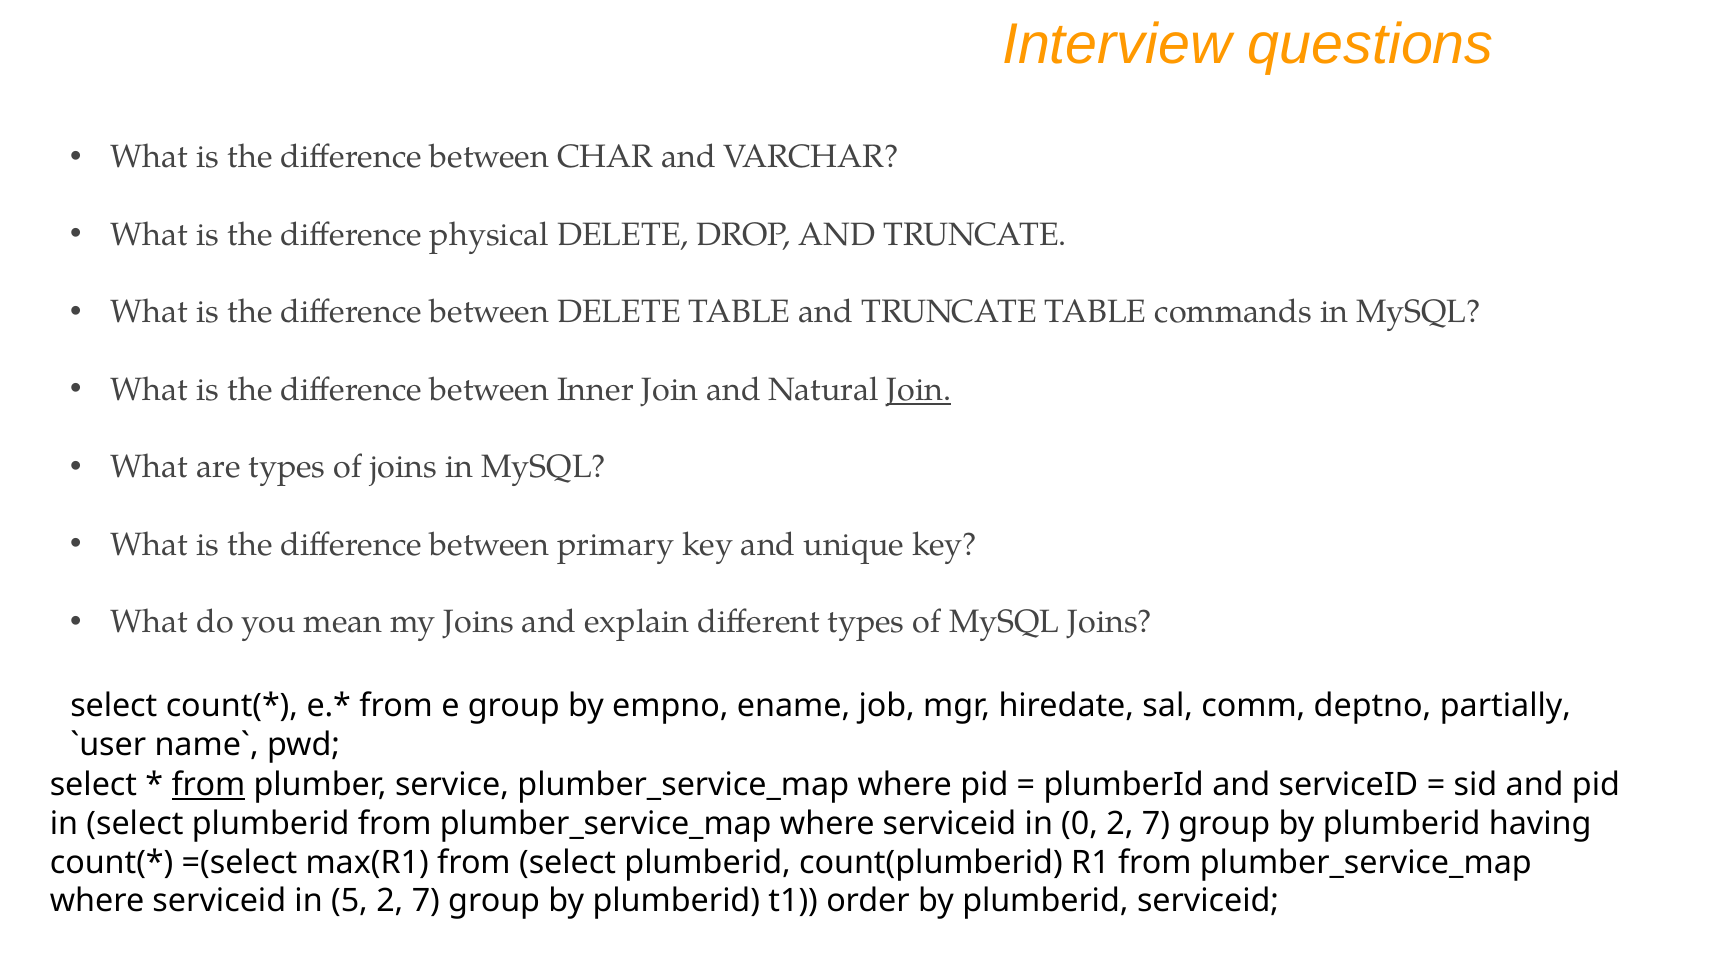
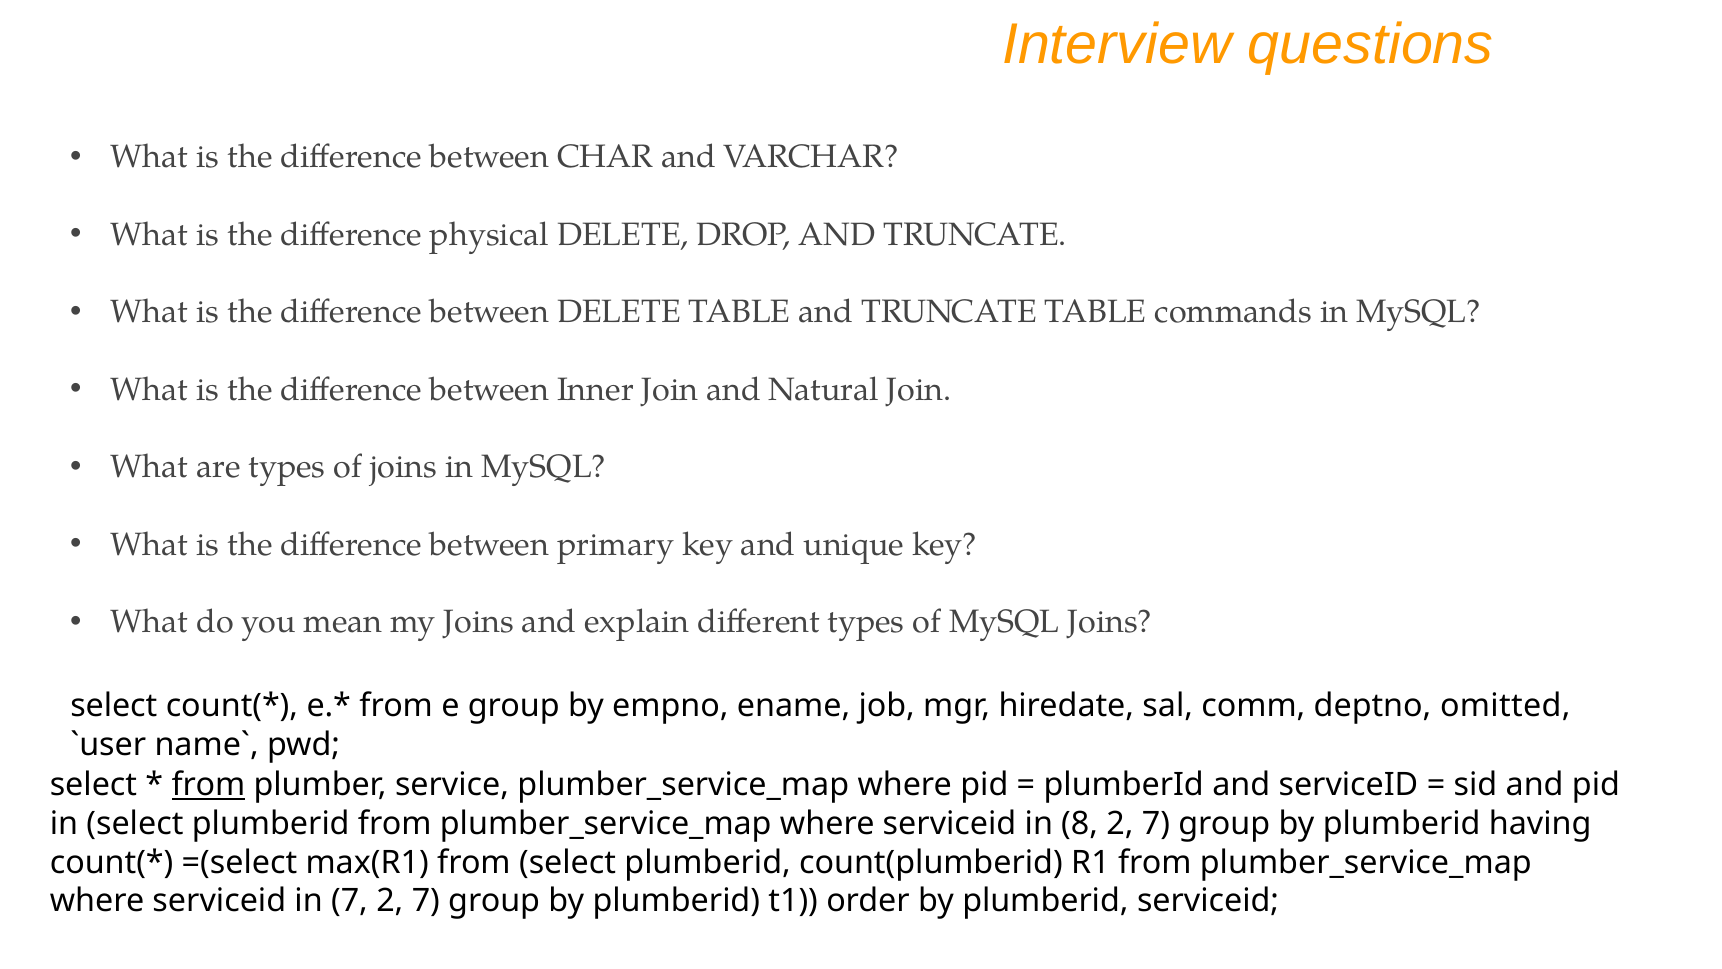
Join underline: present -> none (919, 390)
partially: partially -> omitted (1505, 705)
0: 0 -> 8 (1080, 823)
in 5: 5 -> 7 (350, 901)
